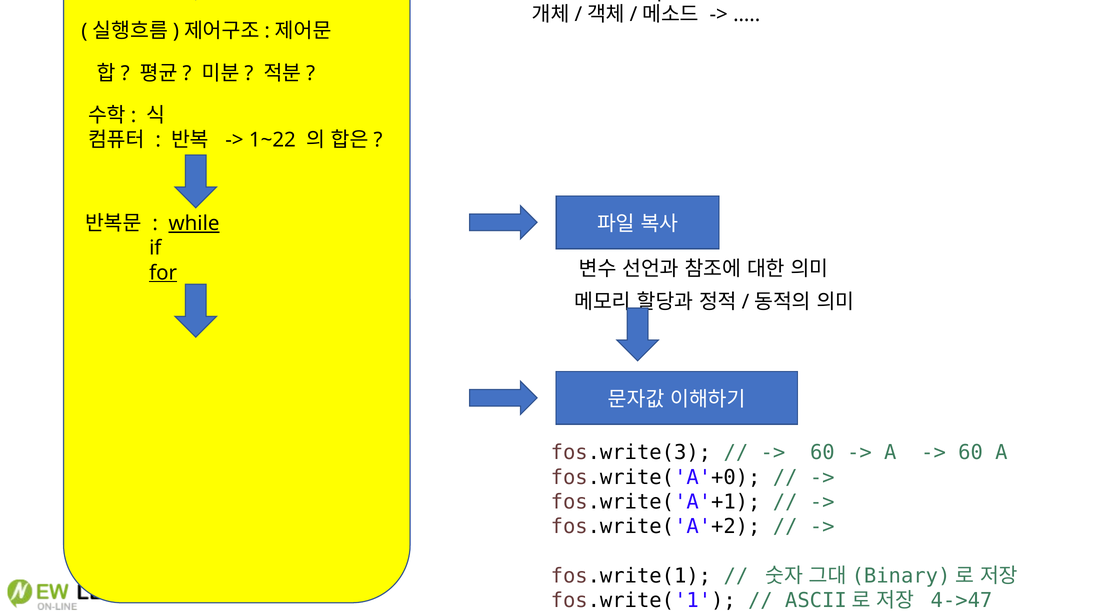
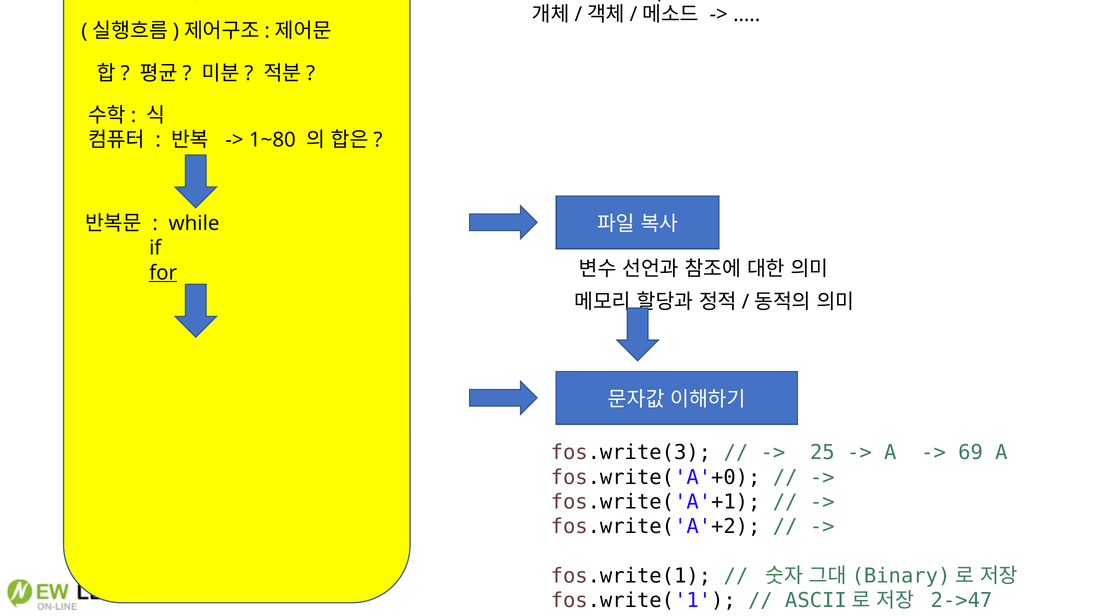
1~22: 1~22 -> 1~80 (272, 140)
while underline: present -> none (194, 223)
60: 60 -> 25 (822, 453)
60: 60 -> 69 (971, 453)
4->47: 4->47 -> 2->47 (961, 600)
